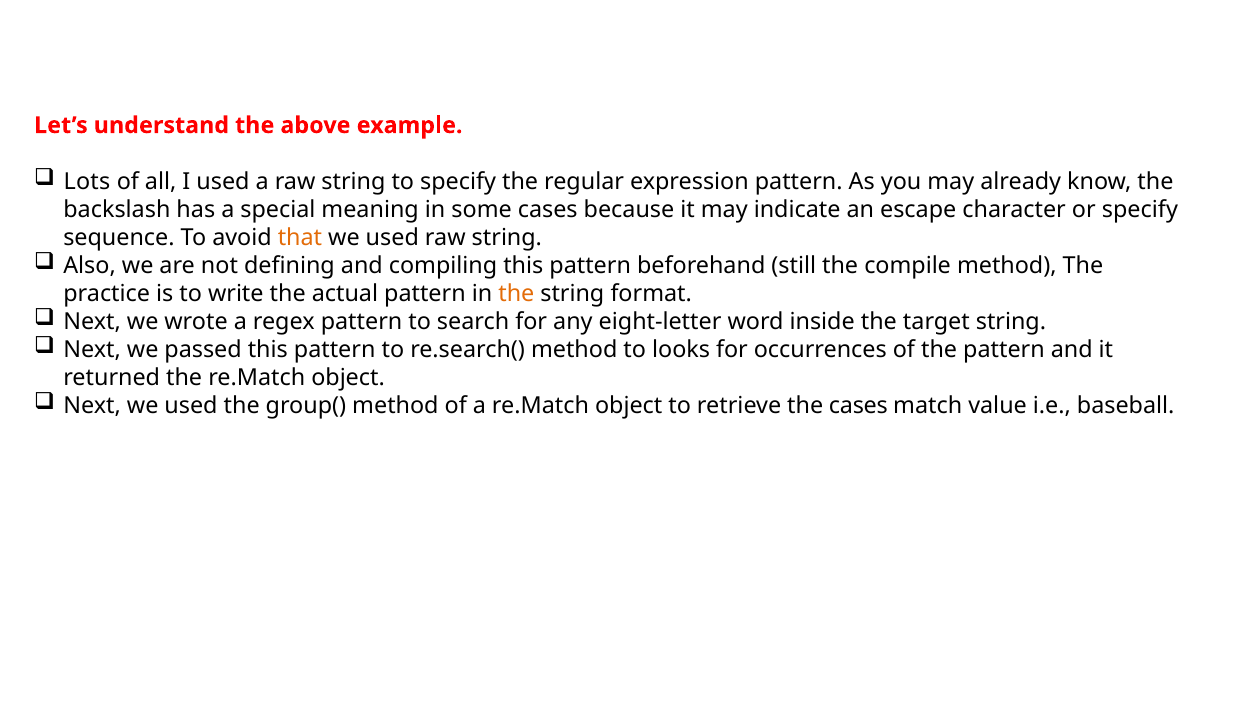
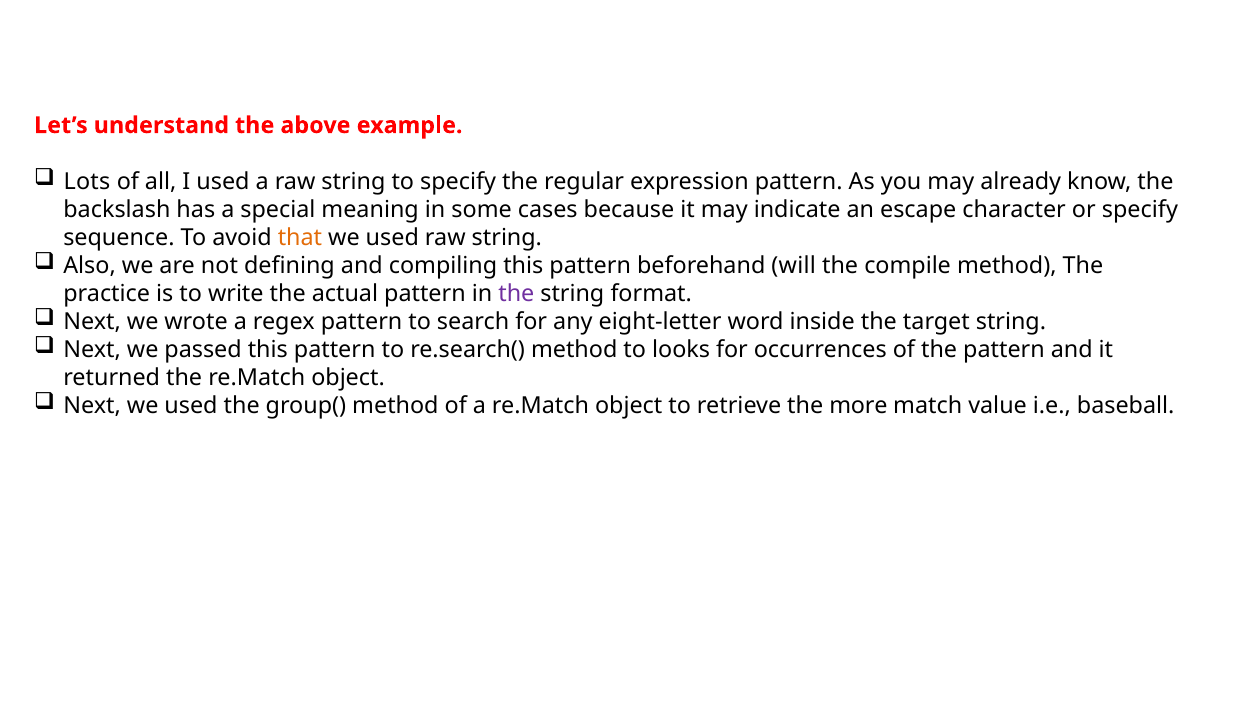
still: still -> will (794, 266)
the colour: orange -> purple (516, 294)
the cases: cases -> more (858, 406)
